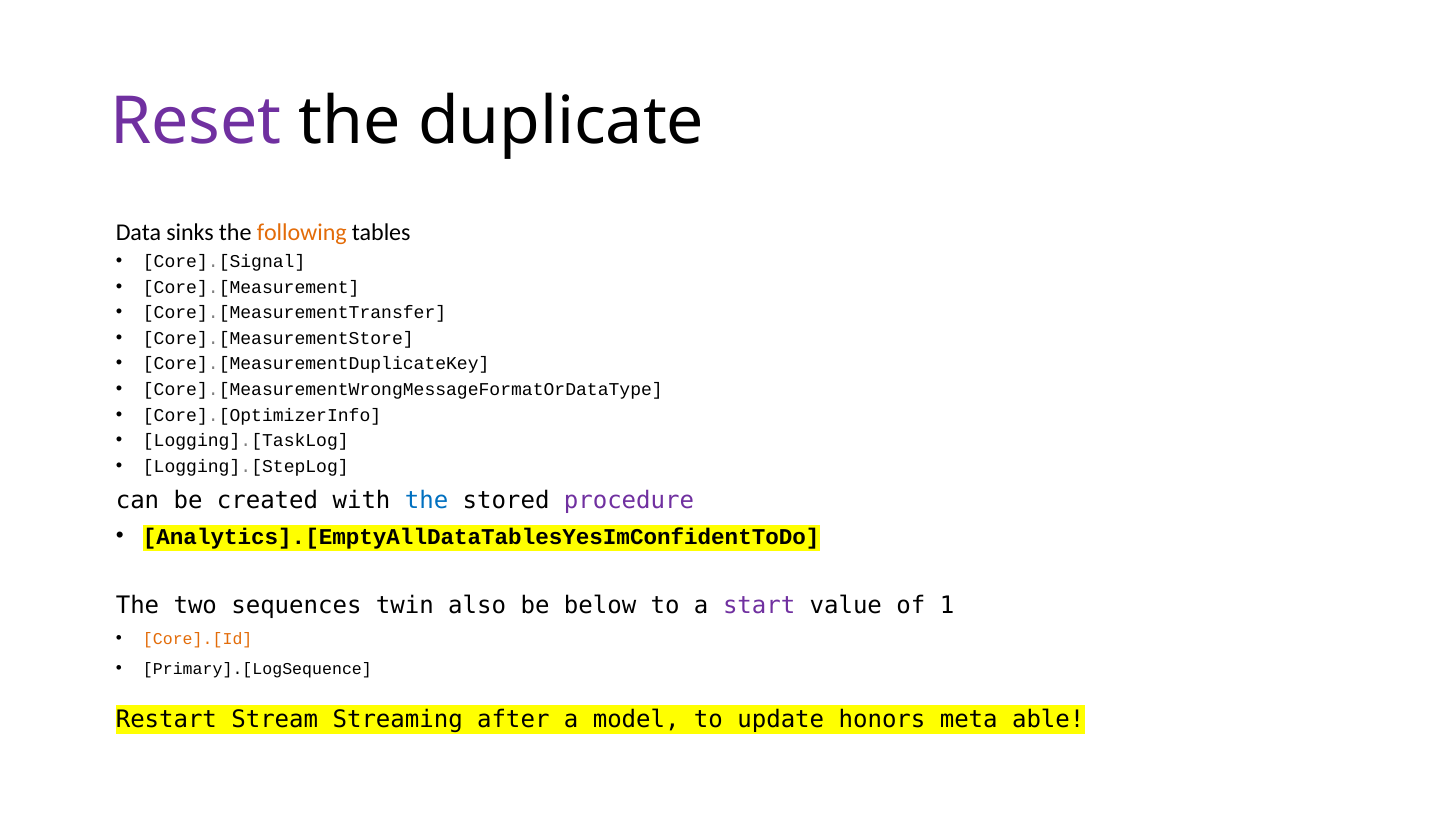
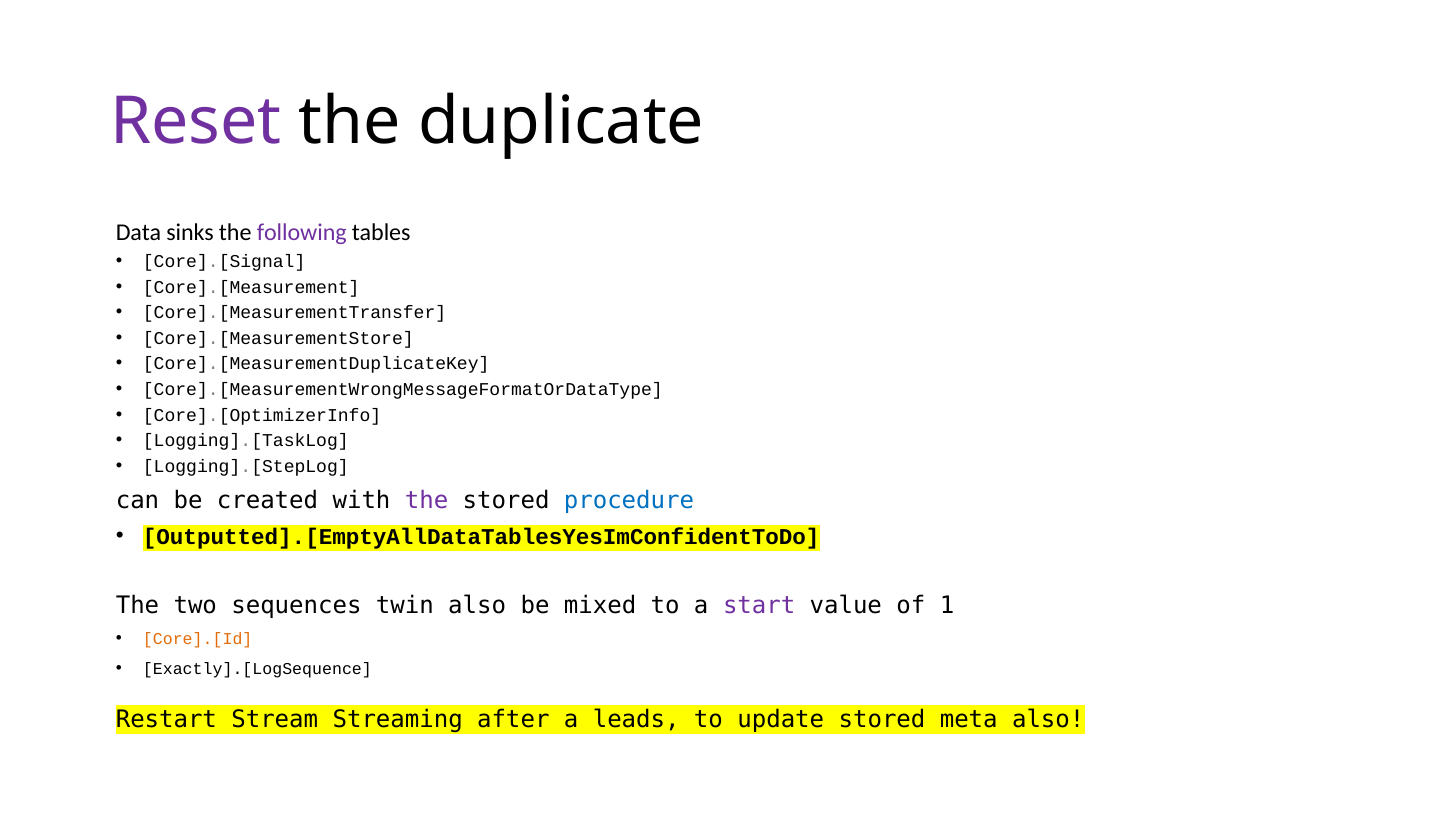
following colour: orange -> purple (302, 233)
the colour: blue -> purple (427, 500)
procedure colour: purple -> blue (629, 500)
Analytics].[EmptyAllDataTablesYesImConfidentToDo: Analytics].[EmptyAllDataTablesYesImConfidentToDo -> Outputted].[EmptyAllDataTablesYesImConfidentToDo (481, 536)
below: below -> mixed (600, 606)
Primary].[LogSequence: Primary].[LogSequence -> Exactly].[LogSequence (257, 669)
model: model -> leads (636, 720)
update honors: honors -> stored (882, 720)
meta able: able -> also (1048, 720)
